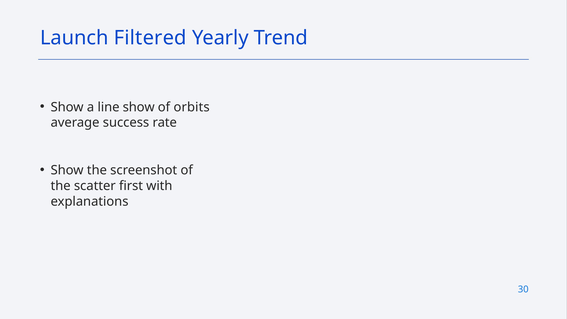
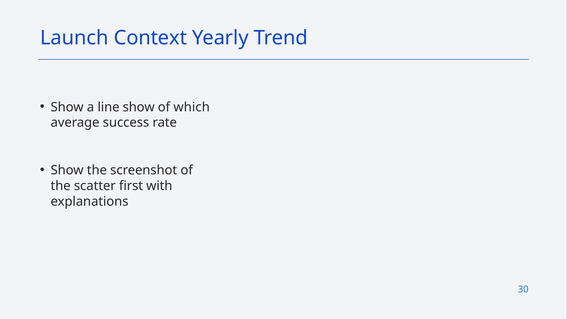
Filtered: Filtered -> Context (150, 38)
orbits: orbits -> which (192, 107)
